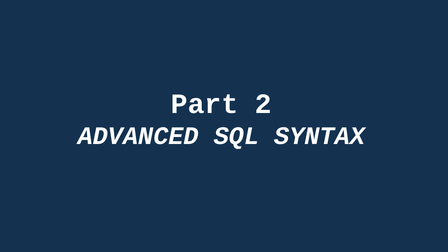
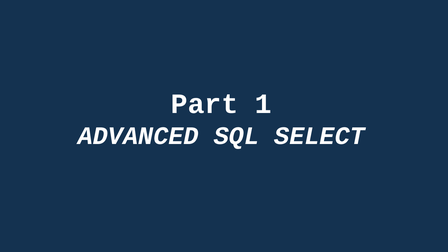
2: 2 -> 1 (263, 104)
SYNTAX: SYNTAX -> SELECT (320, 136)
